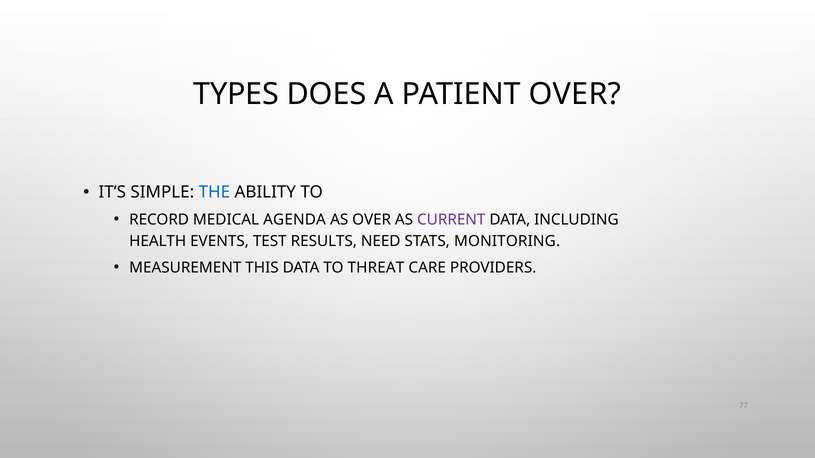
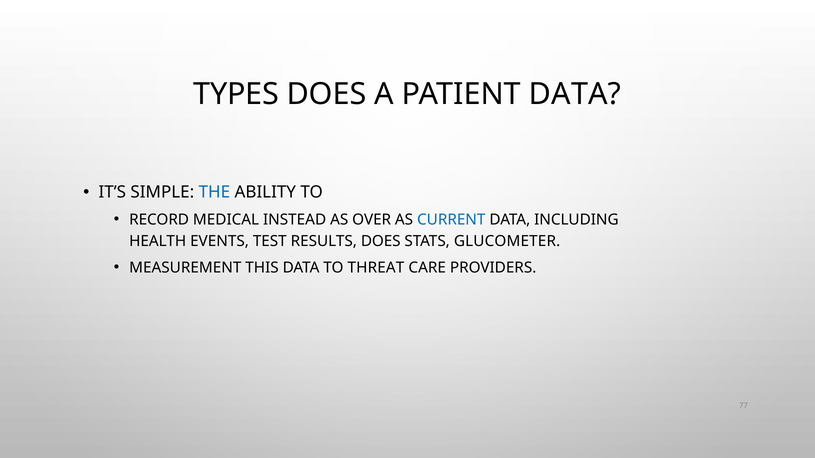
PATIENT OVER: OVER -> DATA (575, 94)
AGENDA: AGENDA -> INSTEAD (295, 220)
CURRENT colour: purple -> blue (451, 220)
RESULTS NEED: NEED -> DOES (381, 242)
MONITORING: MONITORING -> GLUCOMETER (507, 242)
